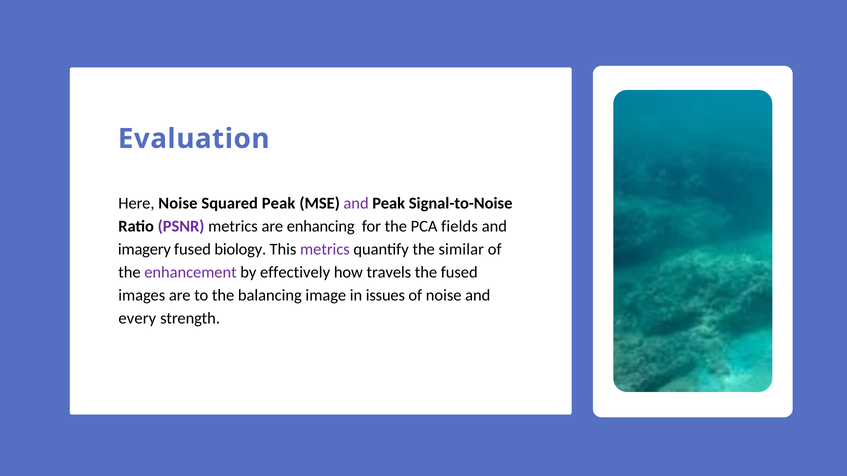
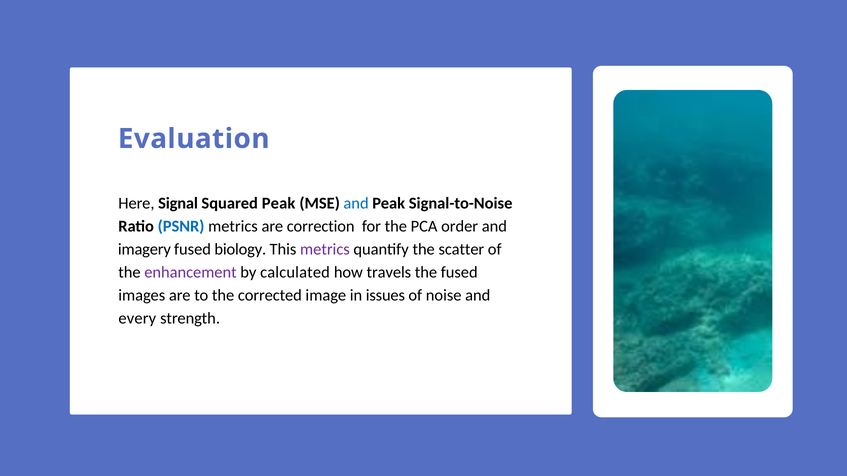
Here Noise: Noise -> Signal (178, 204)
and colour: purple -> blue (356, 204)
PSNR colour: purple -> blue (181, 227)
enhancing: enhancing -> correction (321, 227)
fields: fields -> order (460, 227)
similar: similar -> scatter (461, 250)
effectively: effectively -> calculated (295, 273)
balancing: balancing -> corrected (270, 296)
